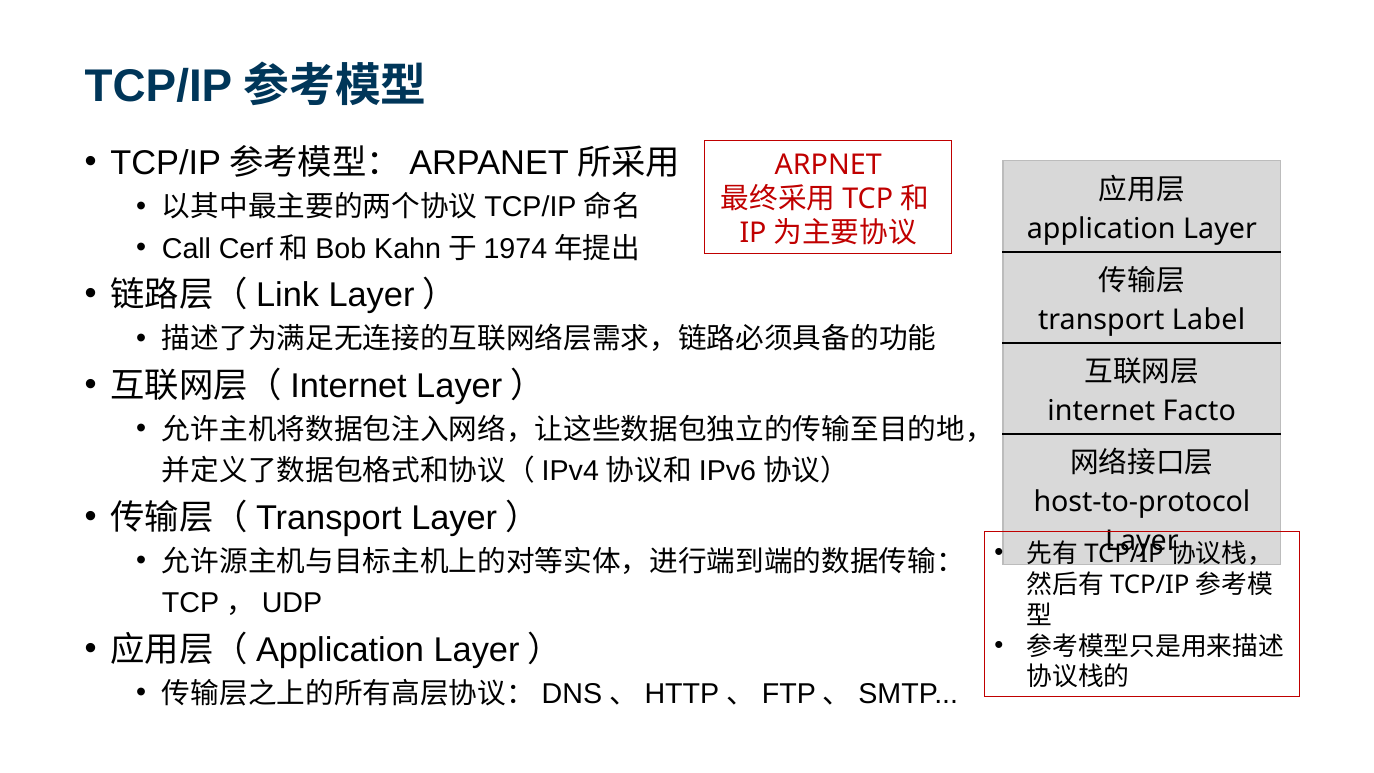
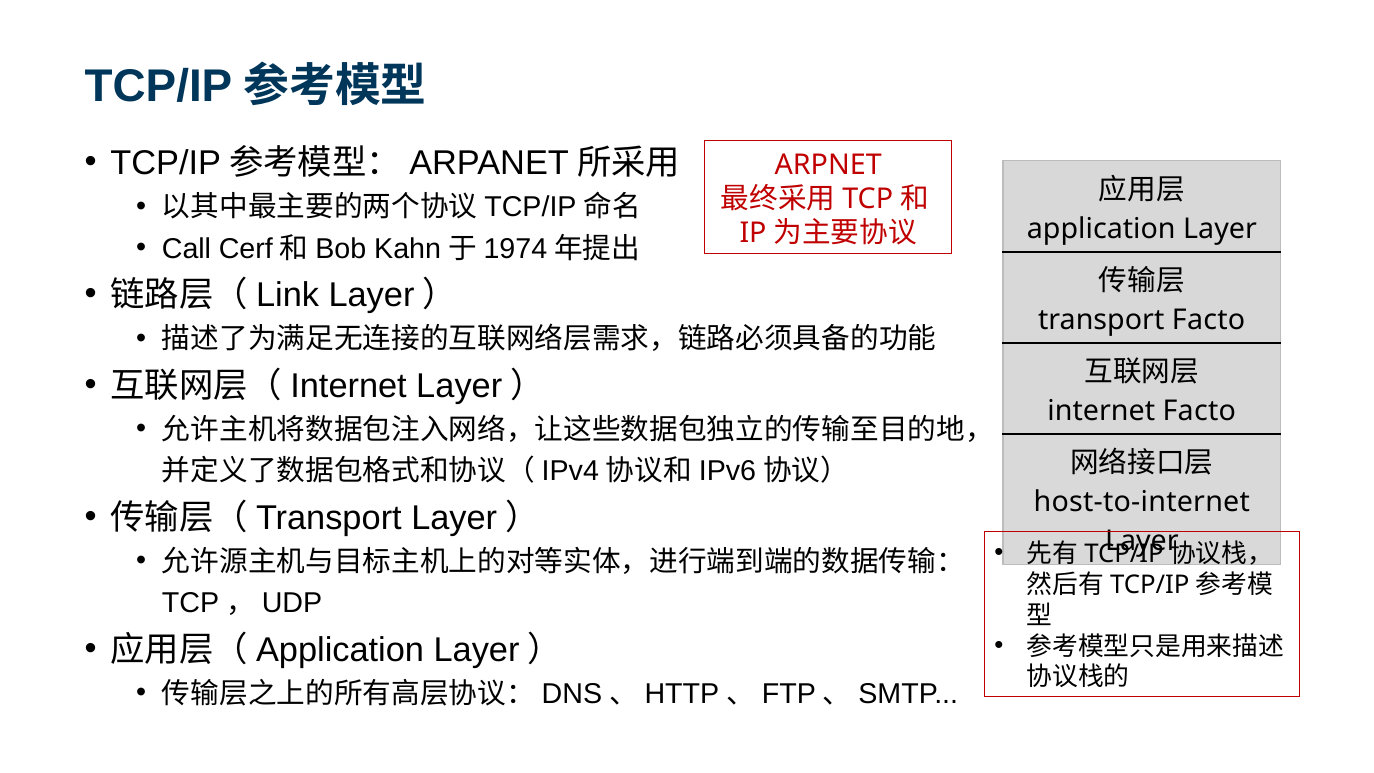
transport Label: Label -> Facto (1209, 320)
host-to-protocol: host-to-protocol -> host-to-internet (1142, 502)
